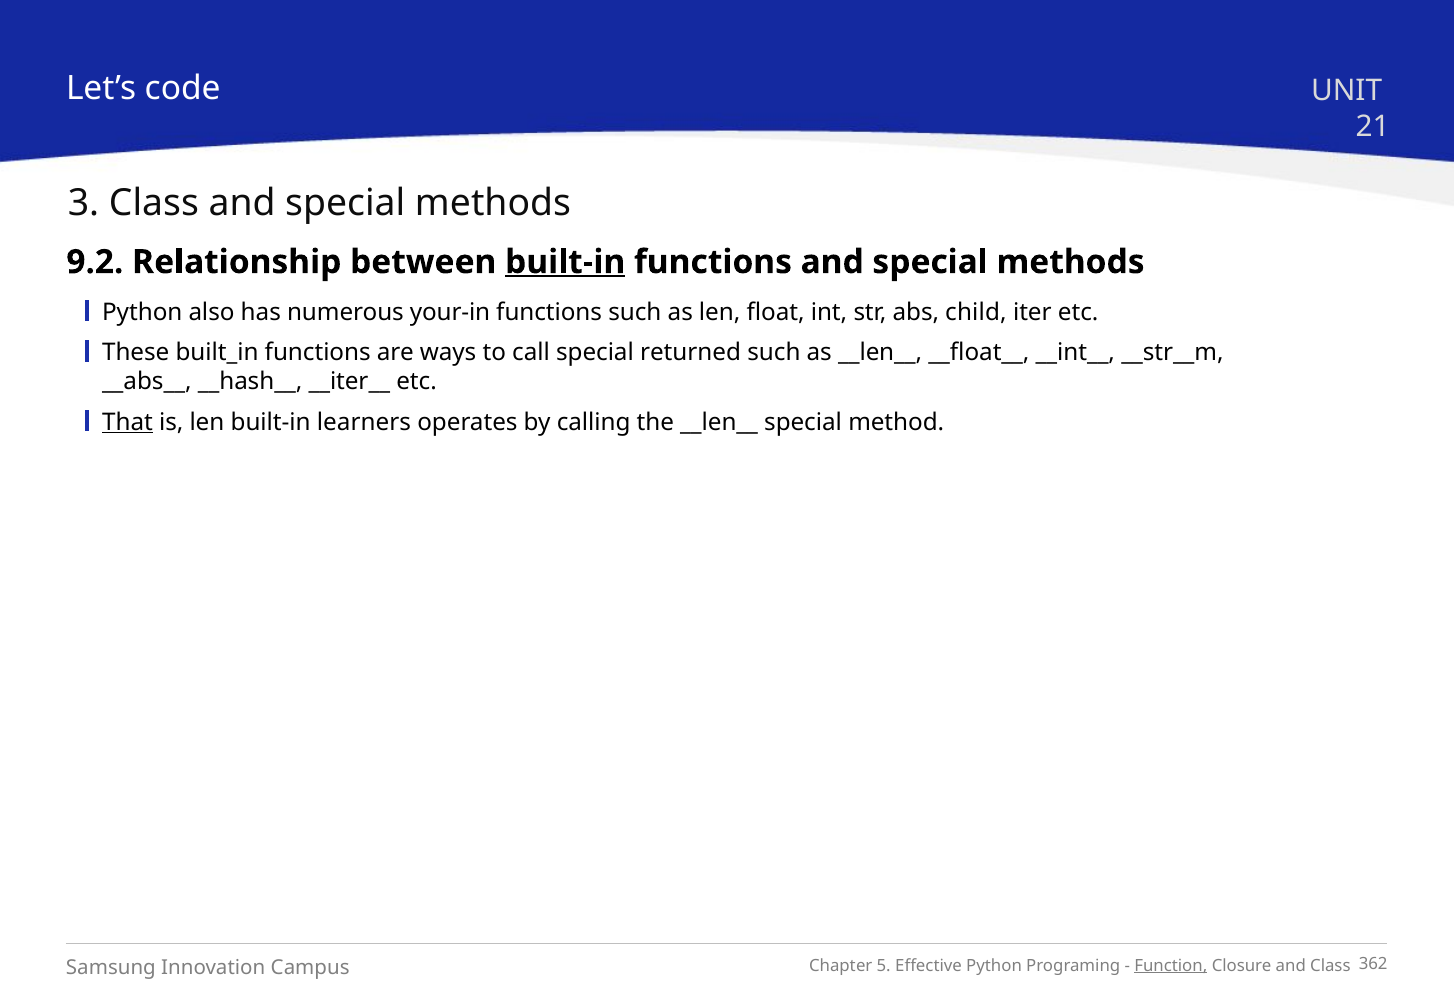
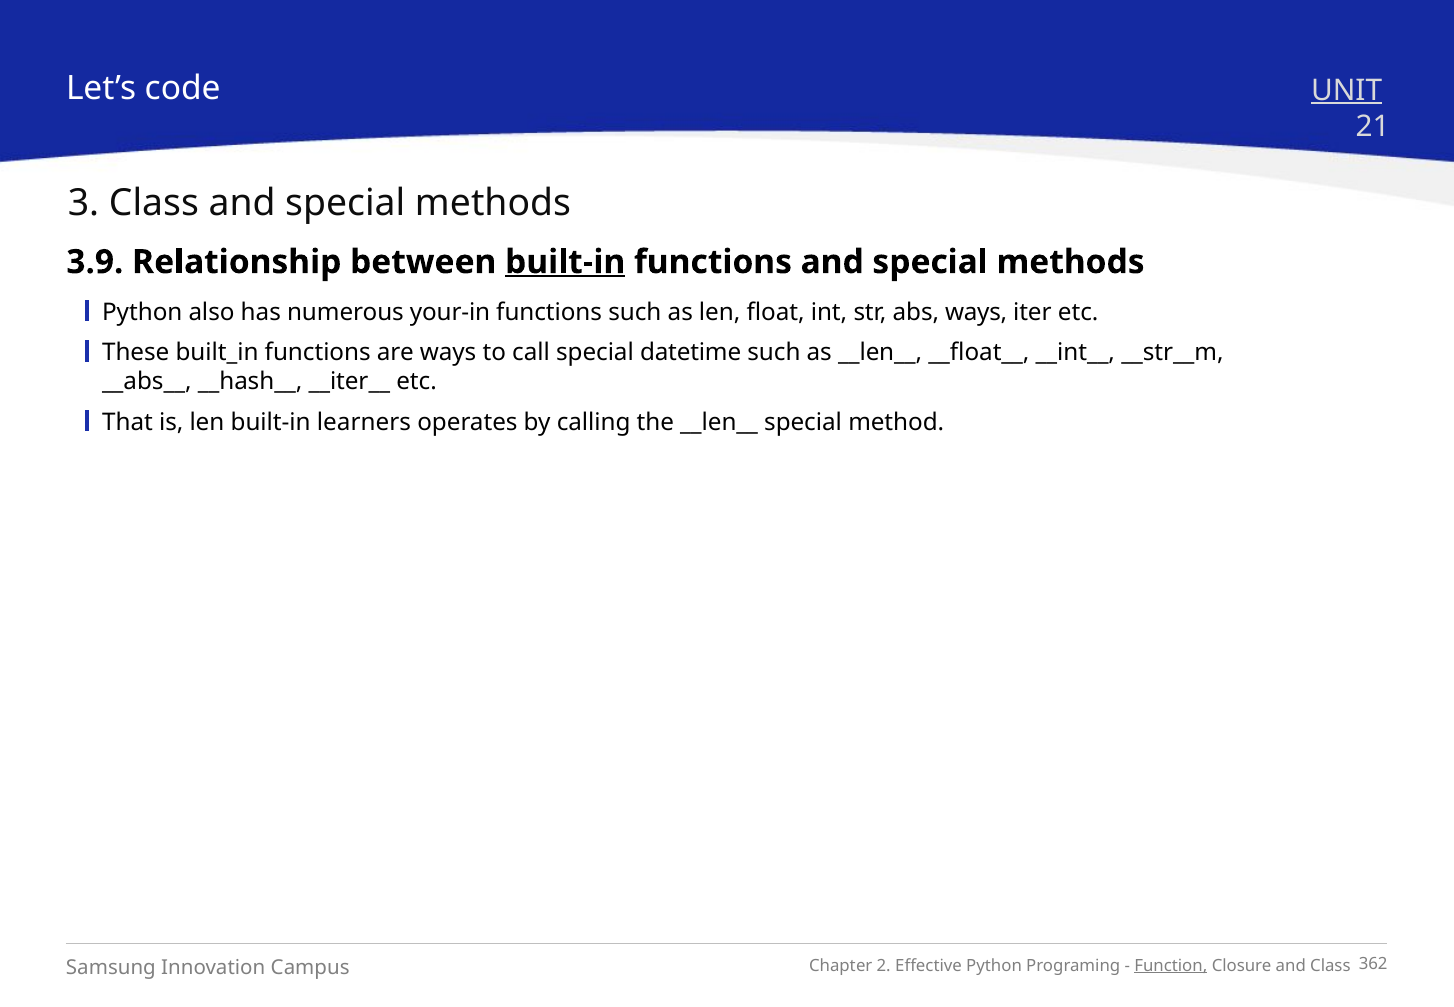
UNIT underline: none -> present (1347, 90)
9.2: 9.2 -> 3.9 (95, 262)
abs child: child -> ways (976, 312)
returned: returned -> datetime (691, 353)
That underline: present -> none (128, 422)
5: 5 -> 2 (884, 965)
